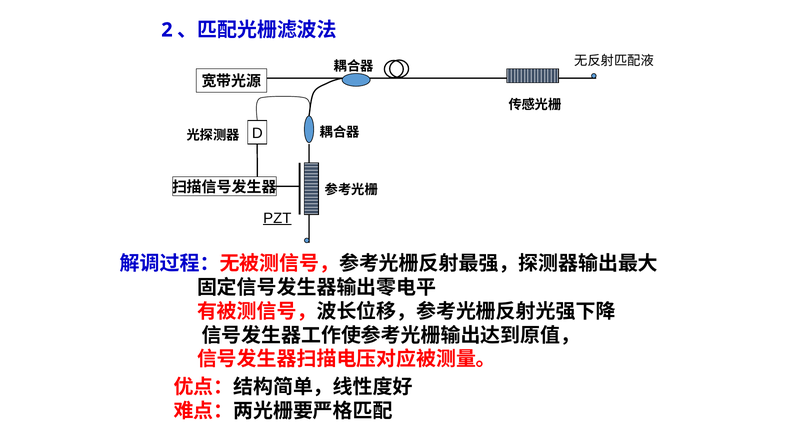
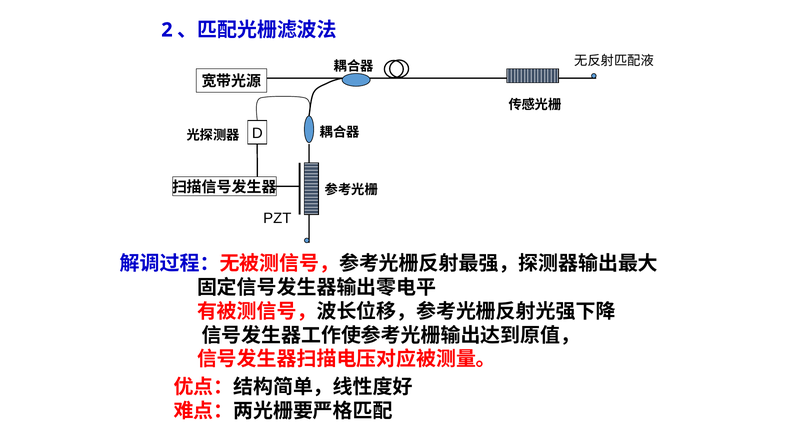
PZT underline: present -> none (277, 218)
